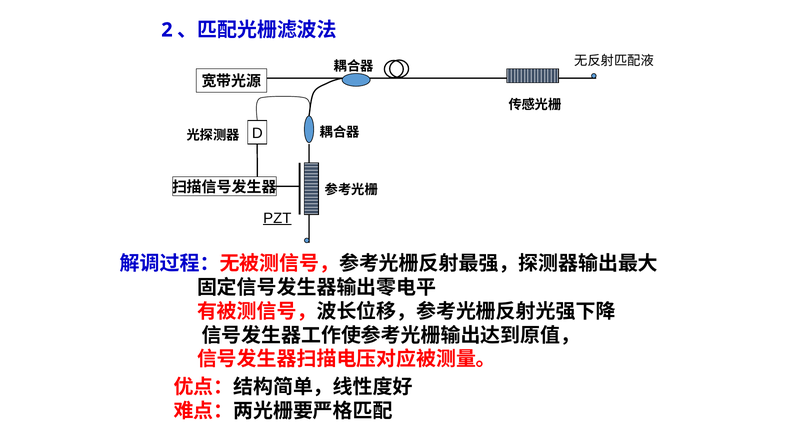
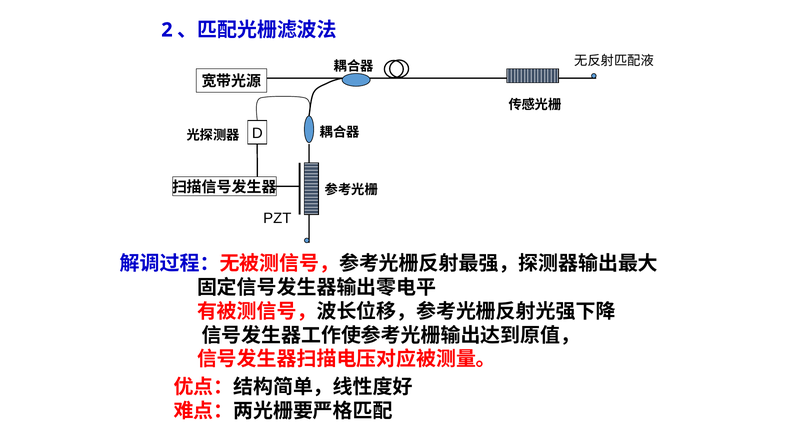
PZT underline: present -> none (277, 218)
